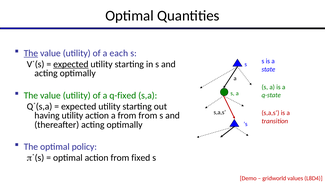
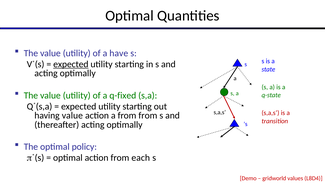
The underline: present -> none (31, 53)
each: each -> have (119, 53)
having utility: utility -> value (72, 115)
fixed: fixed -> each (141, 158)
